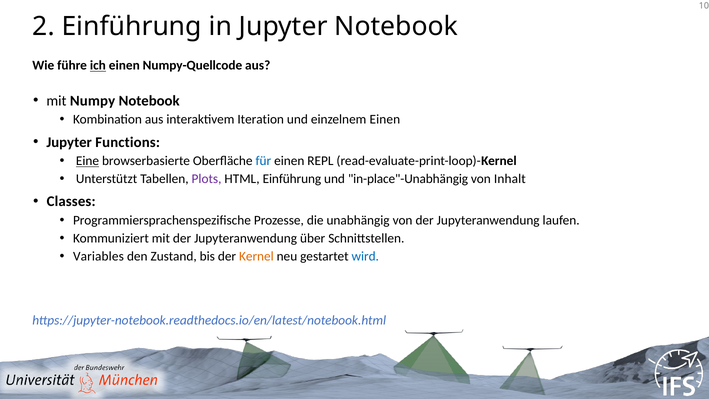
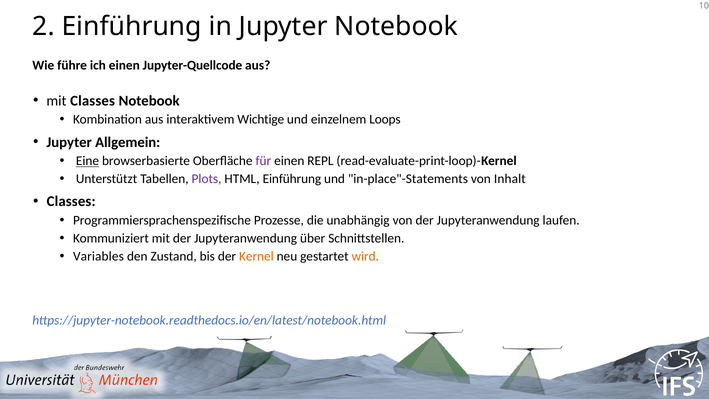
ich underline: present -> none (98, 66)
Numpy-Quellcode: Numpy-Quellcode -> Jupyter-Quellcode (192, 66)
mit Numpy: Numpy -> Classes (93, 101)
Iteration: Iteration -> Wichtige (261, 120)
einzelnem Einen: Einen -> Loops (385, 120)
Functions: Functions -> Allgemein (128, 142)
für colour: blue -> purple (263, 161)
in-place"-Unabhängig: in-place"-Unabhängig -> in-place"-Statements (408, 179)
wird colour: blue -> orange (365, 256)
